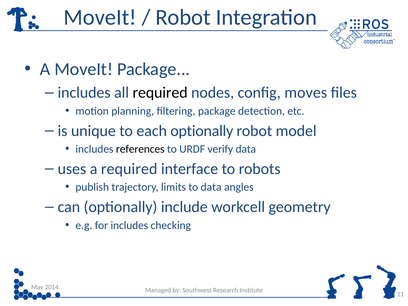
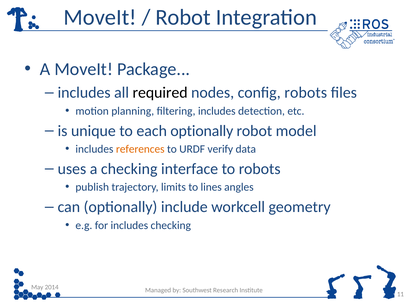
config moves: moves -> robots (306, 93)
filtering package: package -> includes (217, 111)
references colour: black -> orange (140, 149)
a required: required -> checking (129, 169)
to data: data -> lines (211, 187)
